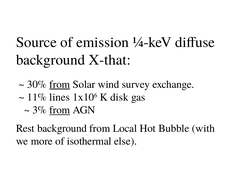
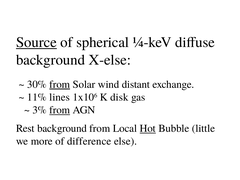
Source underline: none -> present (36, 42)
emission: emission -> spherical (103, 42)
X-that: X-that -> X-else (110, 60)
survey: survey -> distant (136, 84)
Hot underline: none -> present (148, 128)
with: with -> little (203, 128)
isothermal: isothermal -> difference (89, 141)
